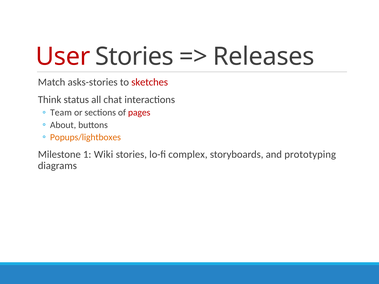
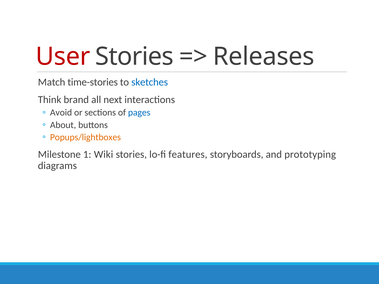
asks-stories: asks-stories -> time-stories (93, 82)
sketches colour: red -> blue (150, 82)
status: status -> brand (76, 100)
chat: chat -> next (113, 100)
Team: Team -> Avoid (61, 113)
pages colour: red -> blue (139, 113)
complex: complex -> features (188, 155)
